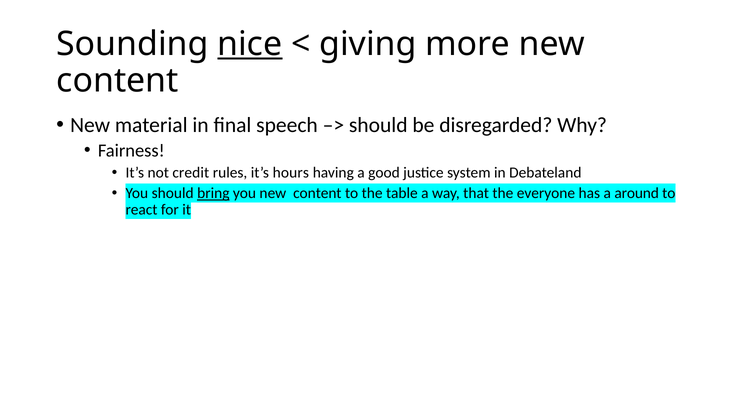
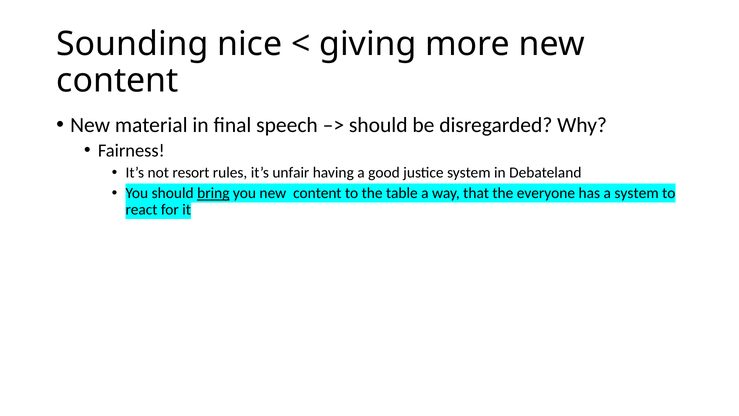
nice underline: present -> none (250, 44)
credit: credit -> resort (191, 173)
it’s hours: hours -> unfair (291, 173)
a around: around -> system (637, 193)
